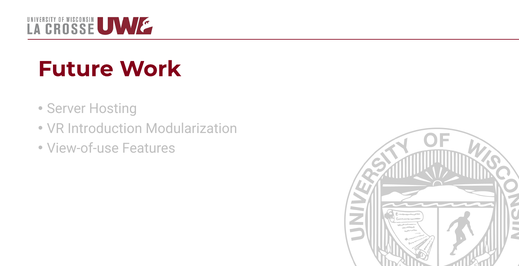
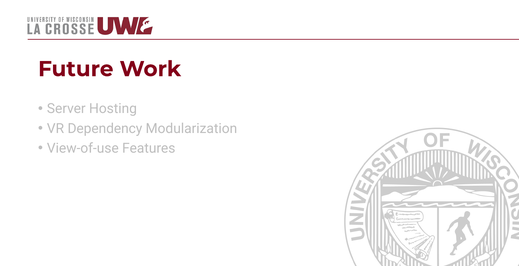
Introduction: Introduction -> Dependency (105, 128)
